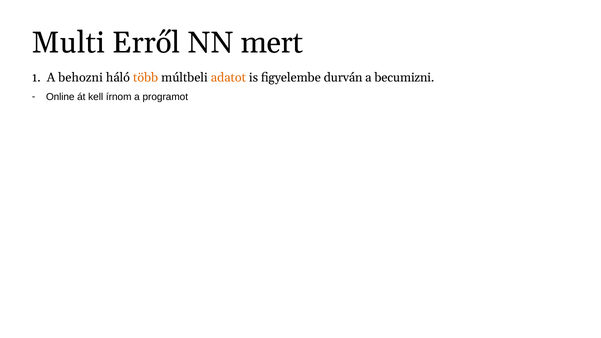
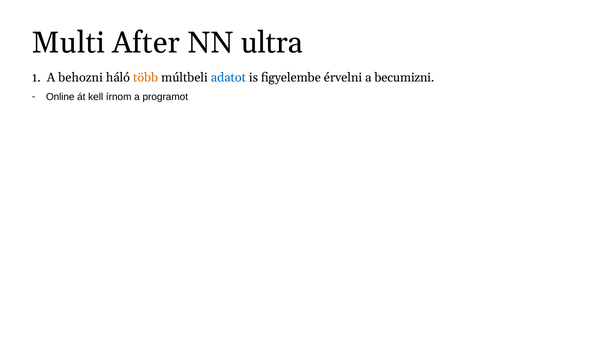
Erről: Erről -> After (146, 43)
mert: mert -> ultra (272, 43)
adatot colour: orange -> blue (228, 77)
durván: durván -> érvelni (343, 77)
